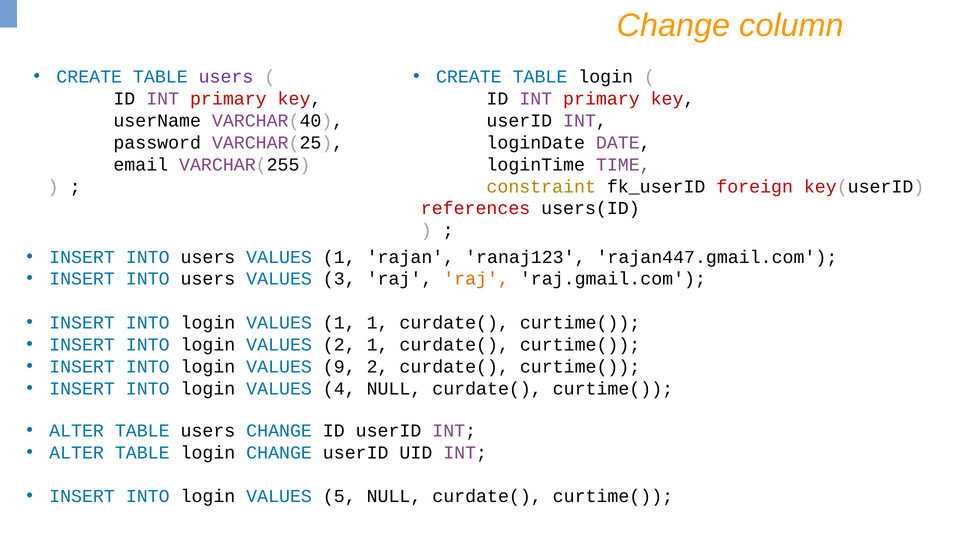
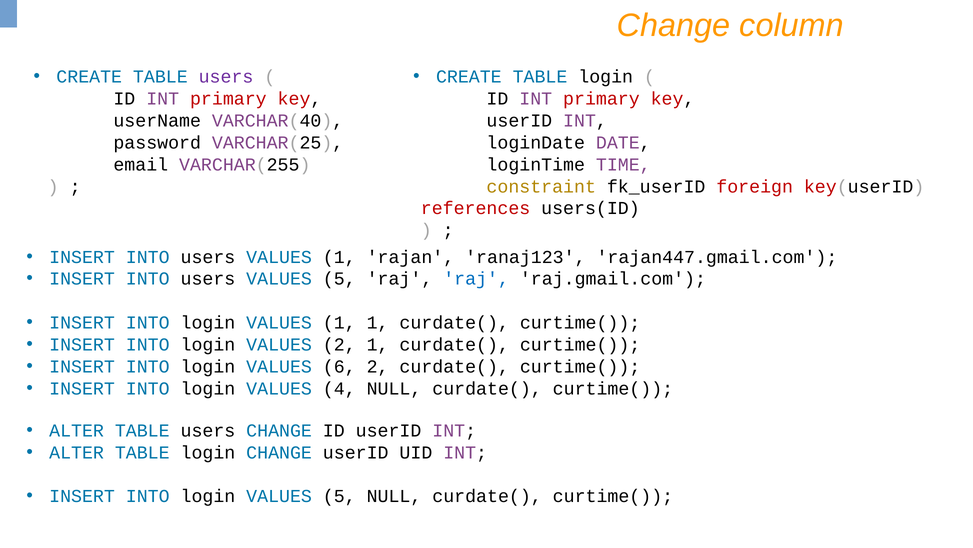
users VALUES 3: 3 -> 5 (339, 279)
raj colour: orange -> blue (476, 279)
9: 9 -> 6 (339, 366)
